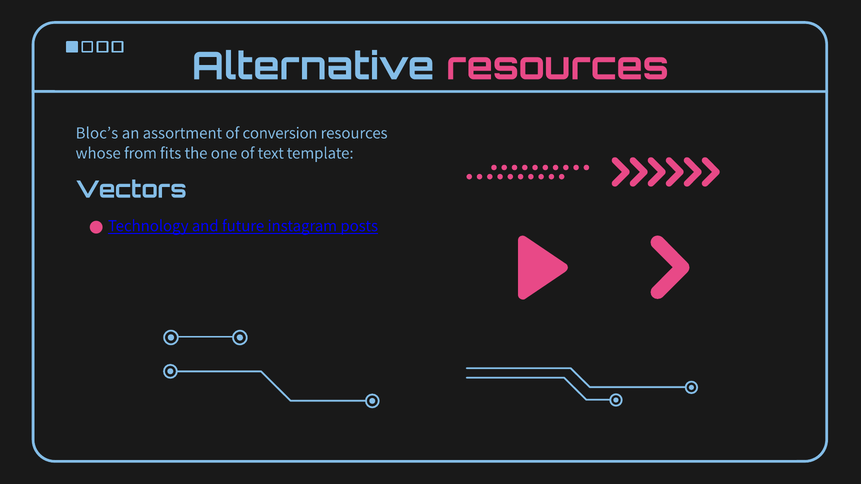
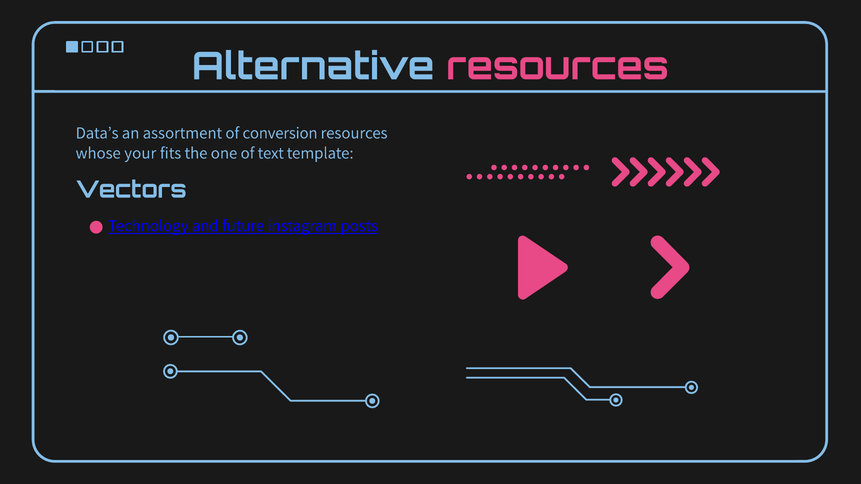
Bloc’s: Bloc’s -> Data’s (97, 133)
from: from -> your (140, 153)
